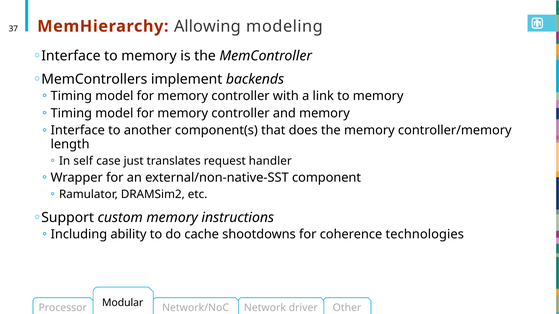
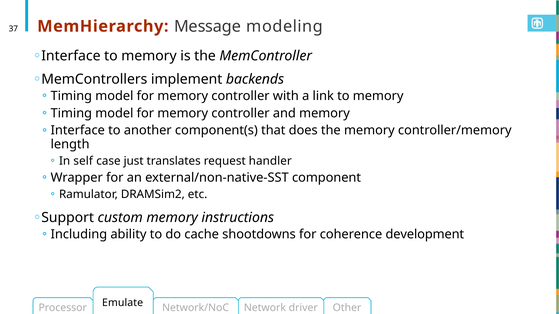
Allowing: Allowing -> Message (208, 26)
technologies: technologies -> development (425, 234)
Modular: Modular -> Emulate (123, 303)
